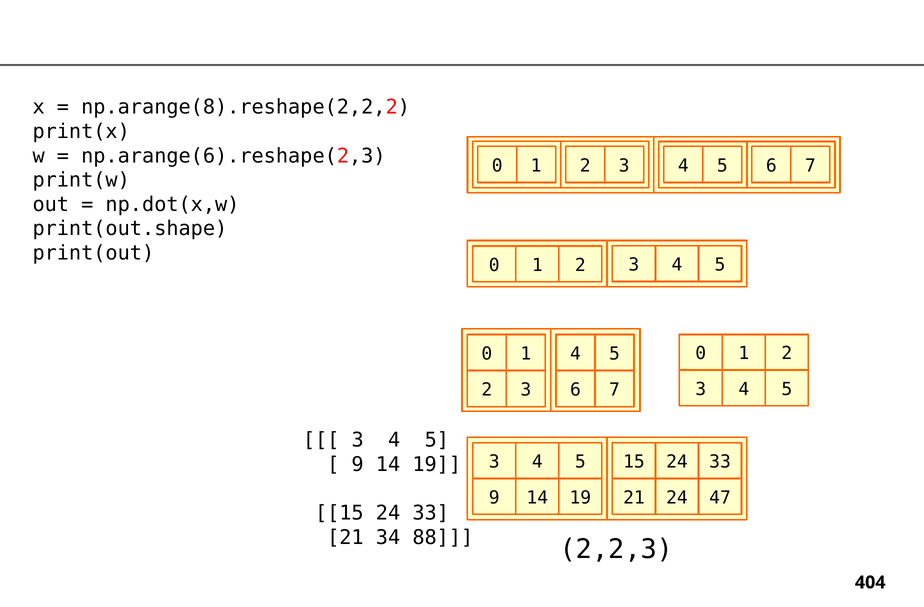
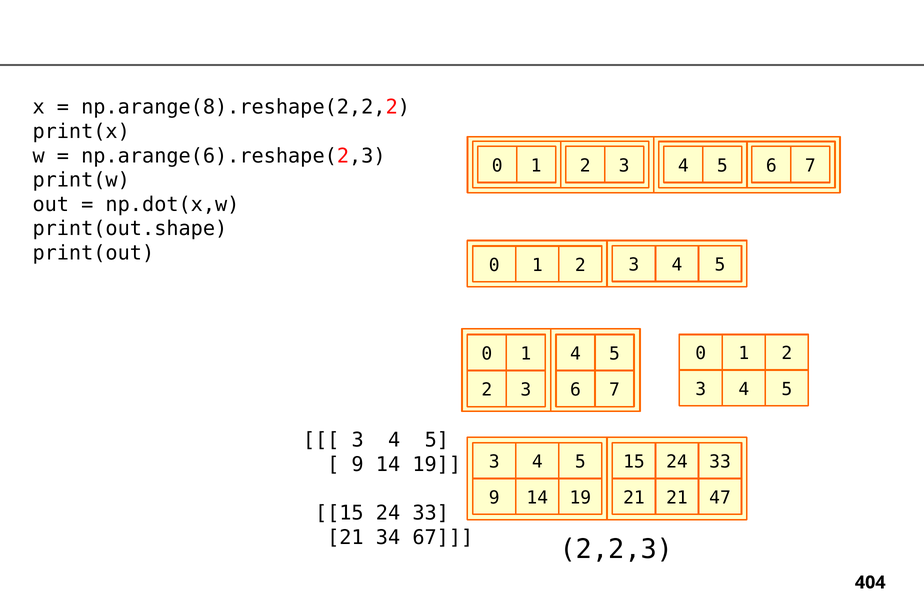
21 24: 24 -> 21 (677, 498)
88: 88 -> 67 (443, 537)
